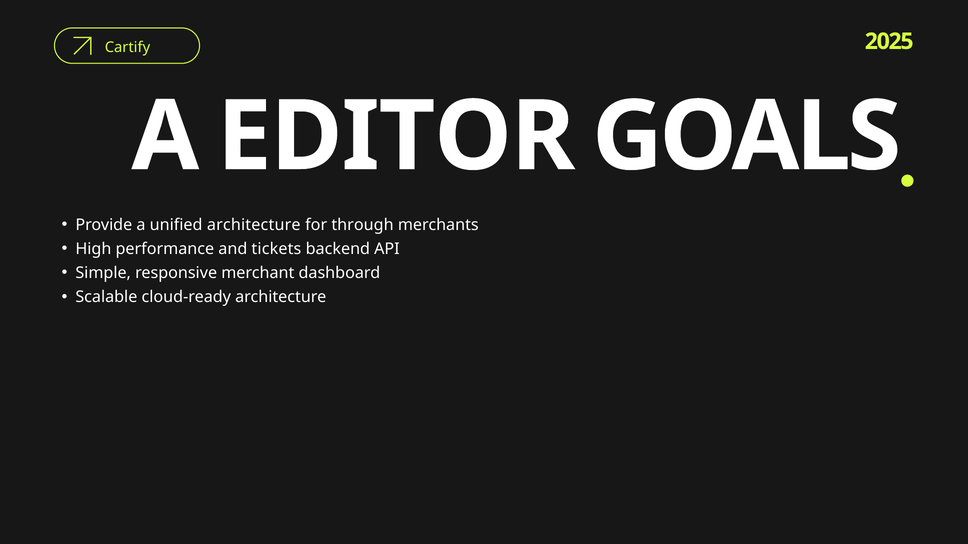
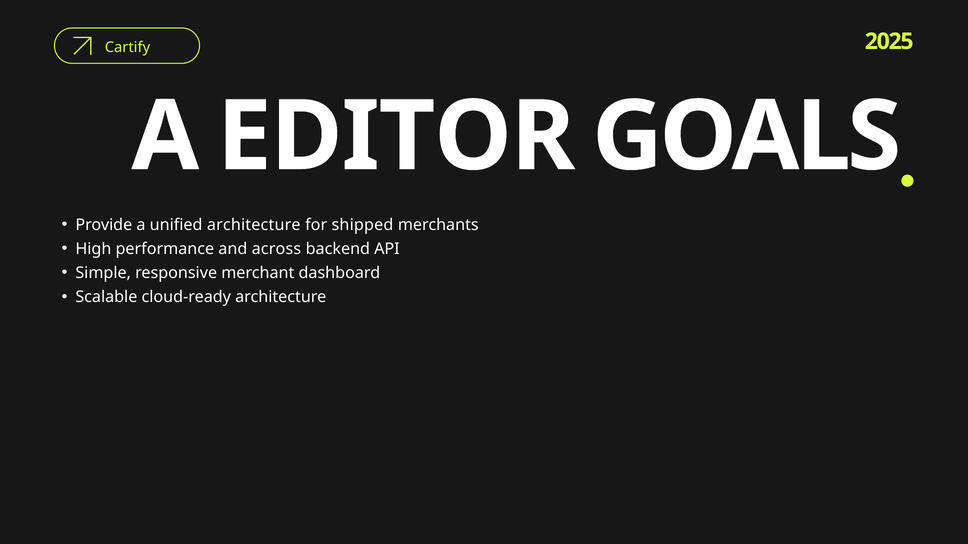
through: through -> shipped (362, 225)
tickets: tickets -> across (276, 249)
